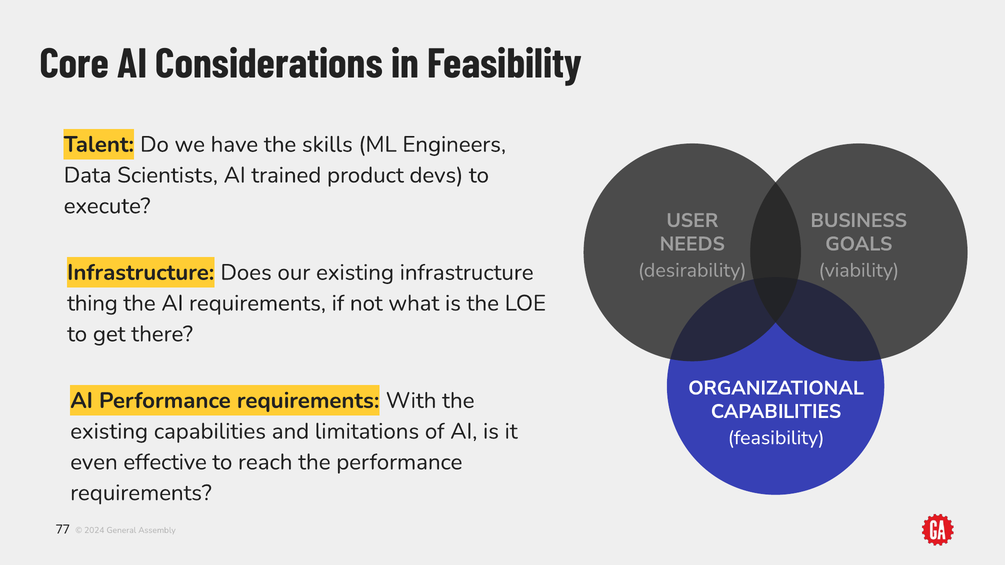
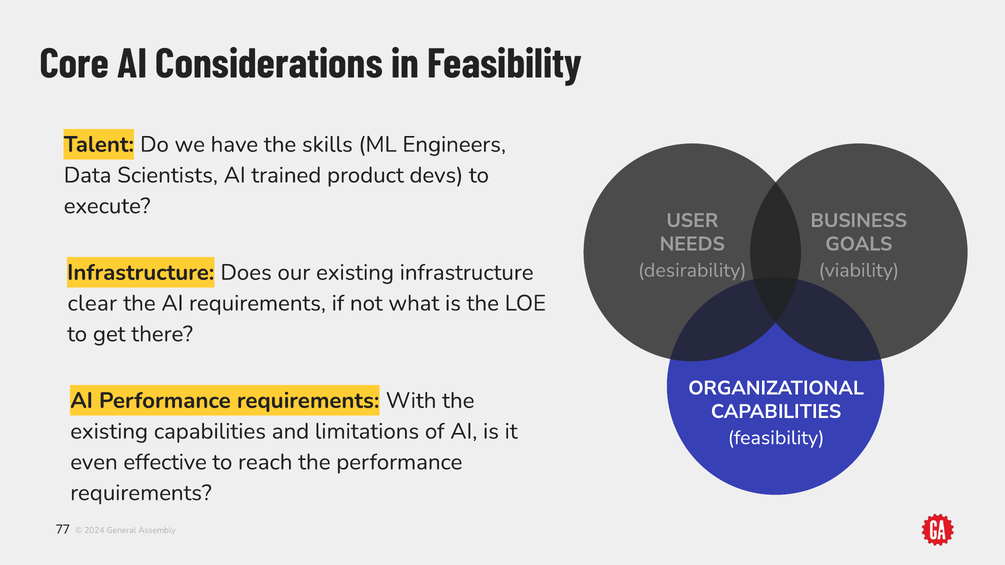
thing: thing -> clear (92, 303)
